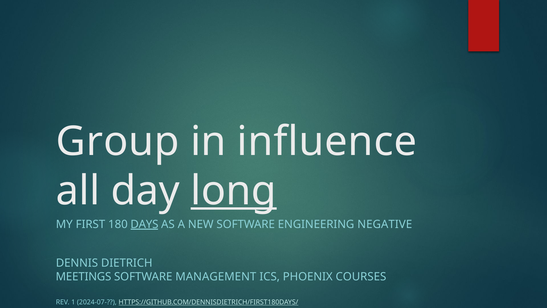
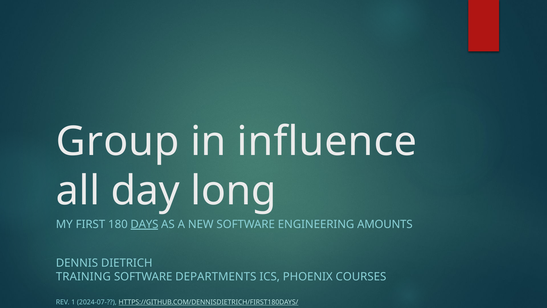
long underline: present -> none (234, 191)
NEGATIVE: NEGATIVE -> AMOUNTS (385, 224)
MEETINGS: MEETINGS -> TRAINING (83, 276)
MANAGEMENT: MANAGEMENT -> DEPARTMENTS (216, 276)
